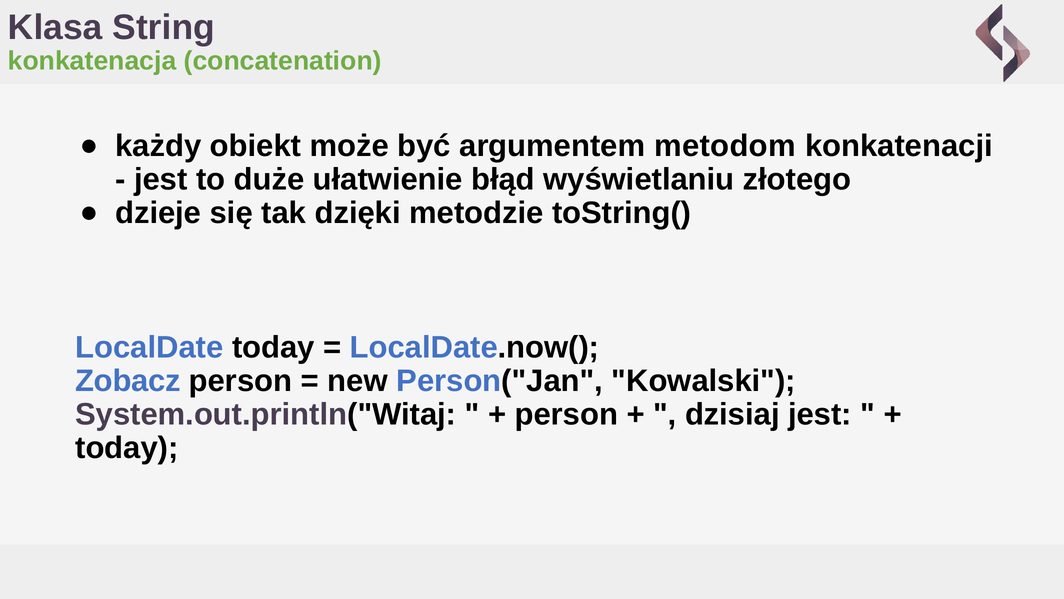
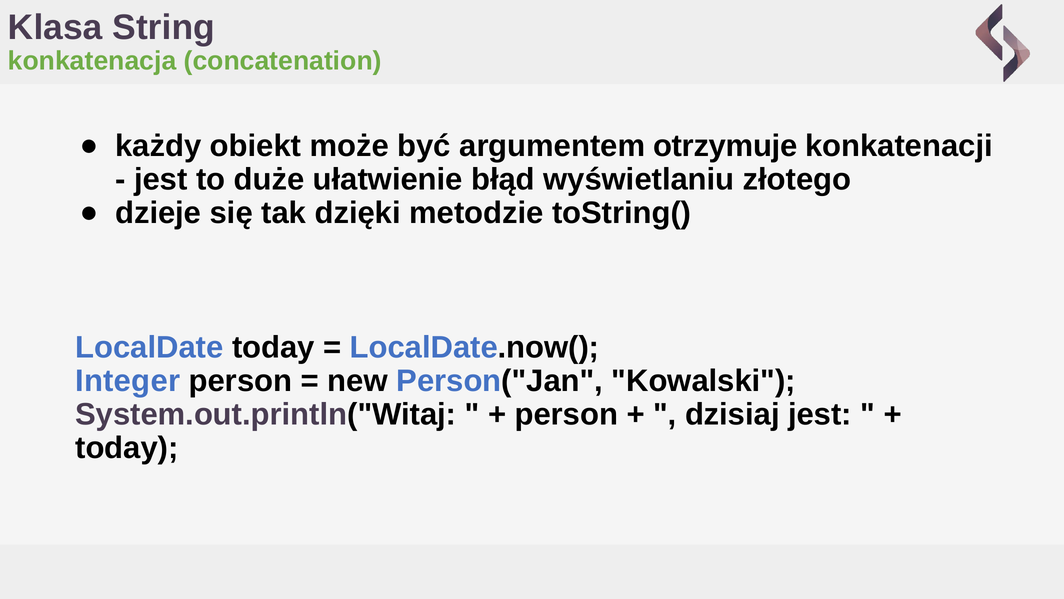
metodom: metodom -> otrzymuje (725, 146)
Zobacz: Zobacz -> Integer (128, 381)
